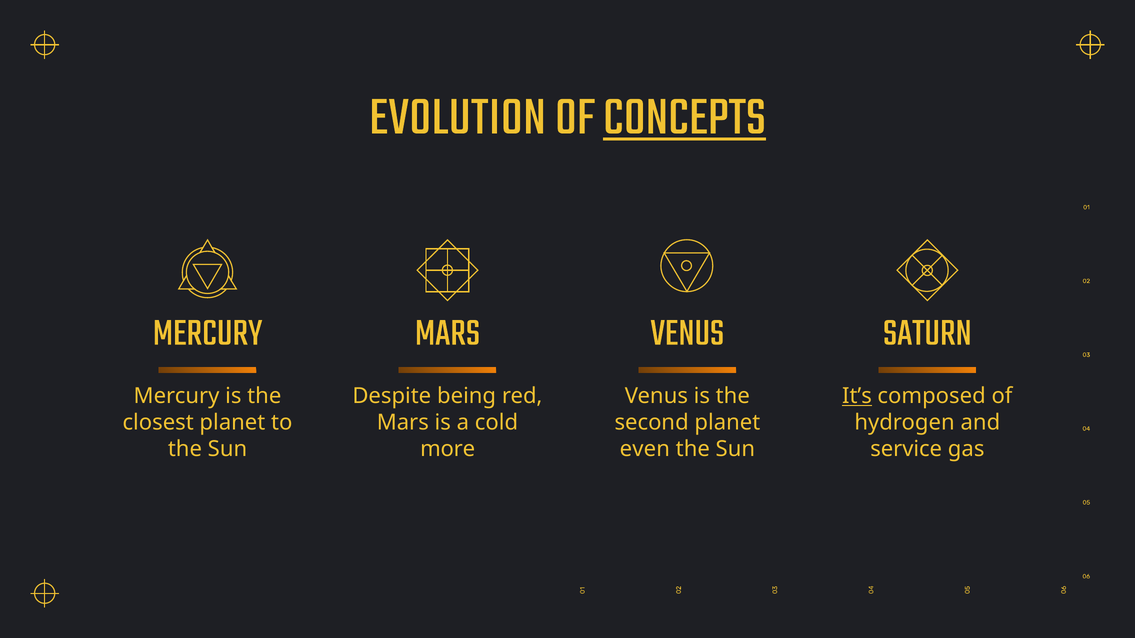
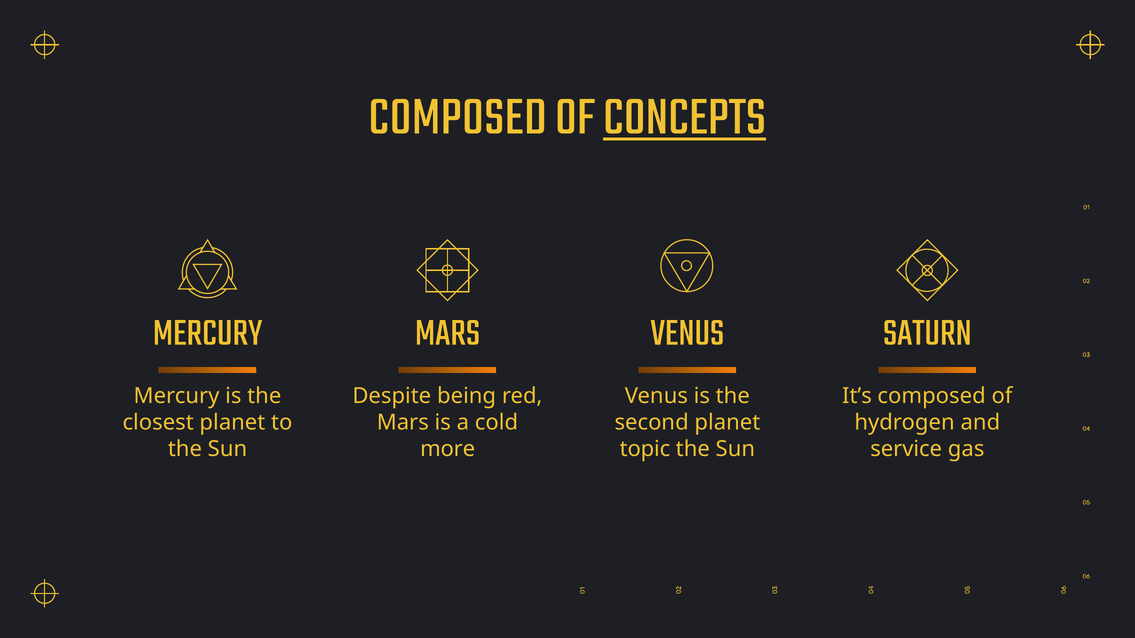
EVOLUTION: EVOLUTION -> COMPOSED (458, 115)
It’s underline: present -> none (857, 396)
even: even -> topic (645, 449)
